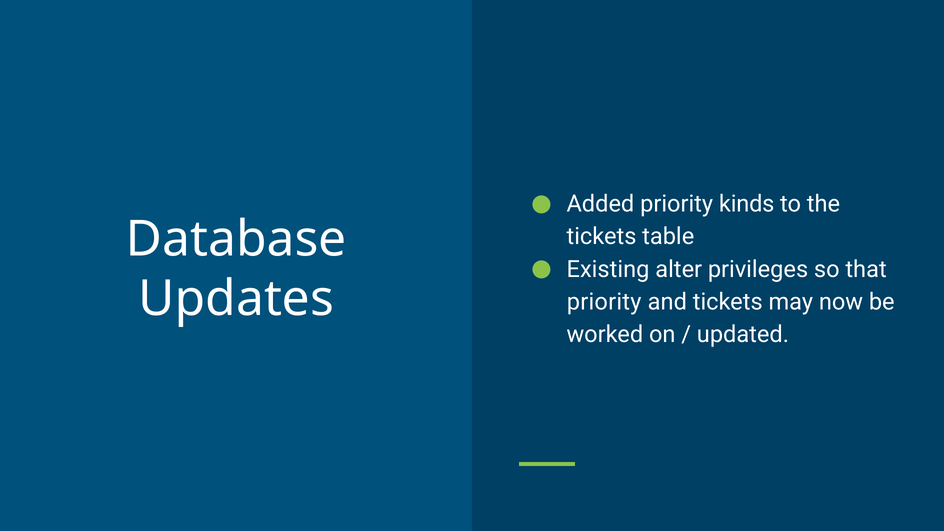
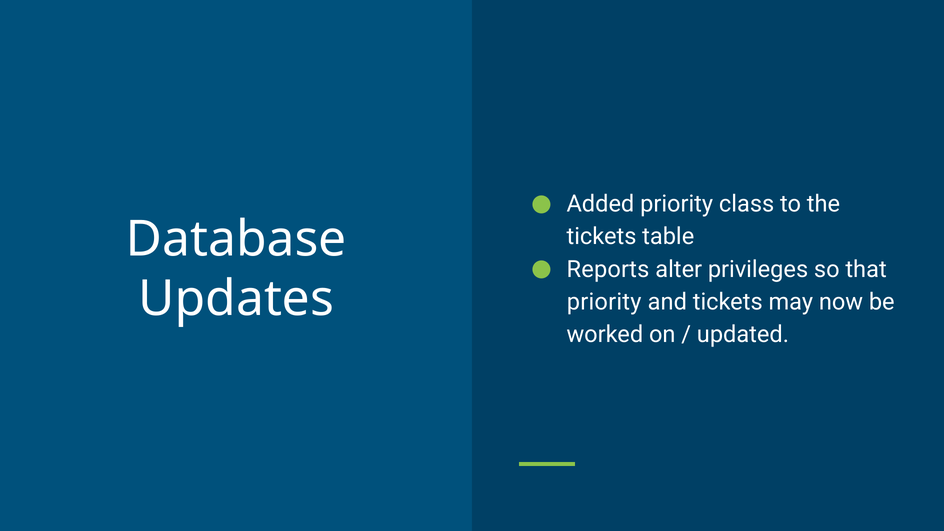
kinds: kinds -> class (747, 204)
Existing: Existing -> Reports (608, 269)
